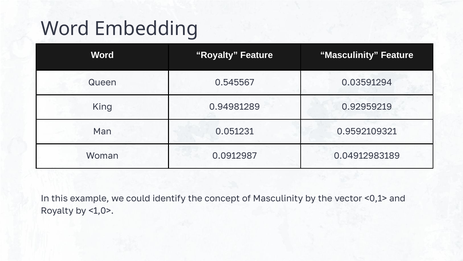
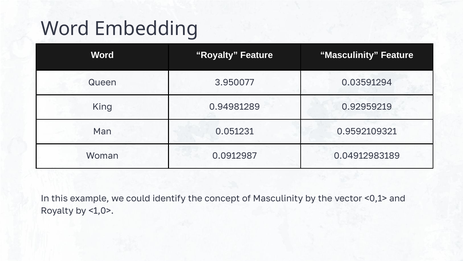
0.545567: 0.545567 -> 3.950077 (235, 82)
